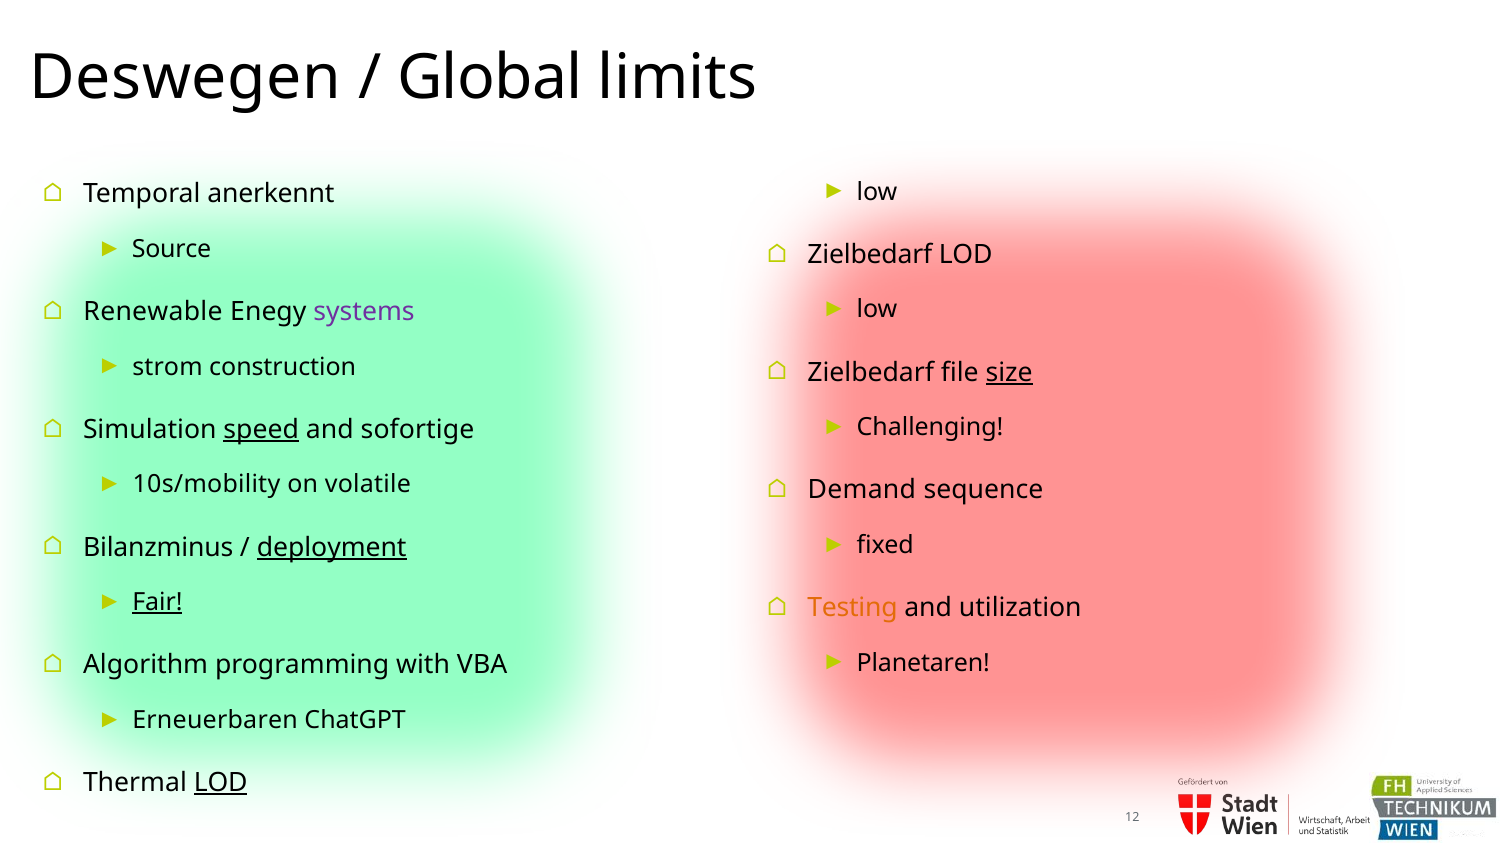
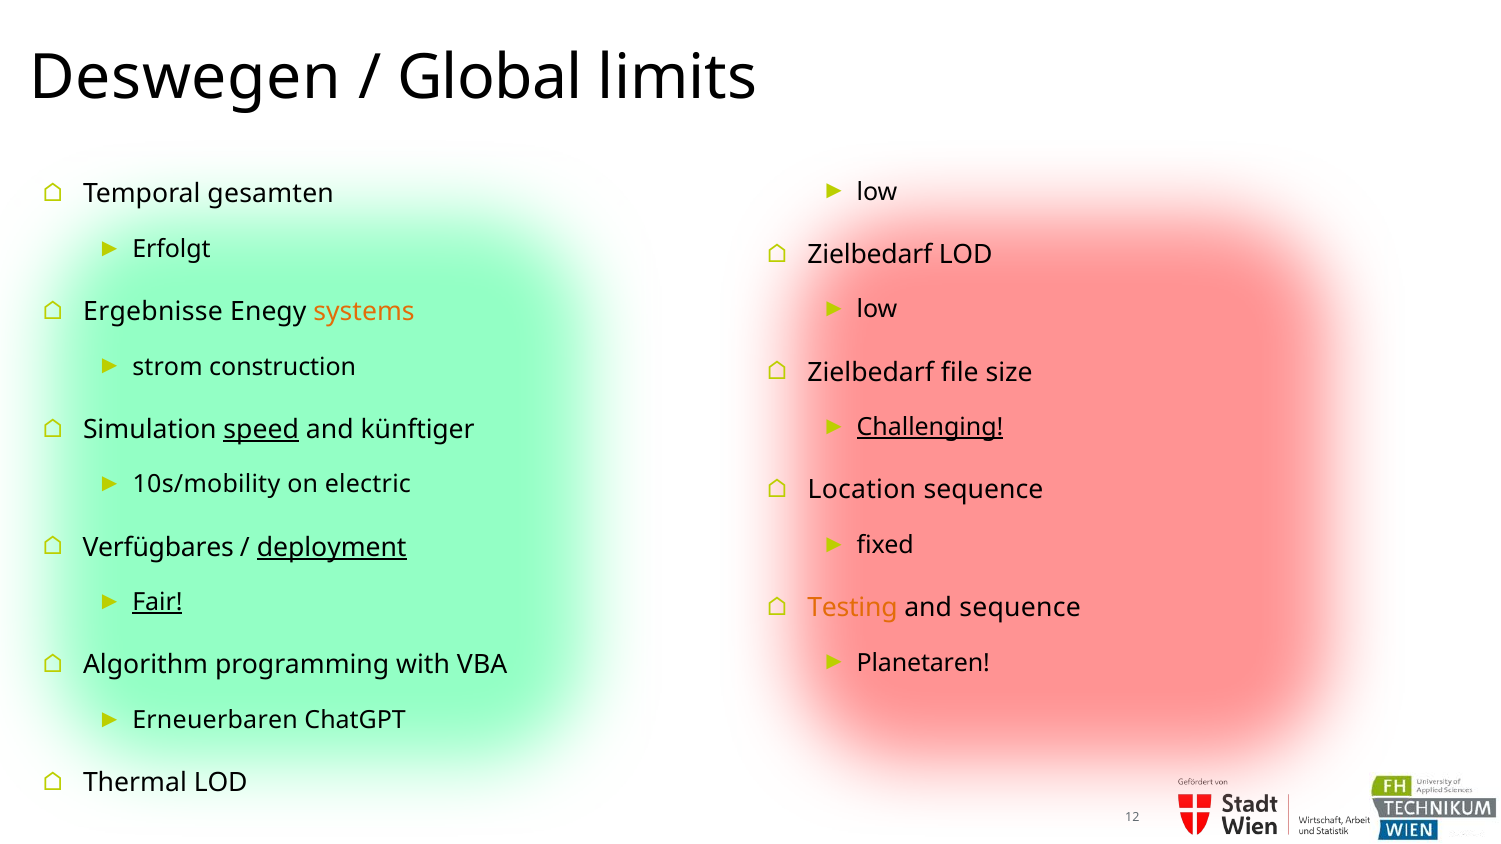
anerkennt: anerkennt -> gesamten (271, 194)
Source: Source -> Erfolgt (171, 249)
Renewable: Renewable -> Ergebnisse (153, 312)
systems colour: purple -> orange (364, 312)
size underline: present -> none (1009, 373)
Challenging underline: none -> present (930, 428)
sofortige: sofortige -> künftiger (418, 430)
volatile: volatile -> electric (368, 485)
Demand: Demand -> Location (862, 490)
Bilanzminus: Bilanzminus -> Verfügbares (158, 548)
and utilization: utilization -> sequence (1020, 608)
LOD underline: present -> none (221, 783)
